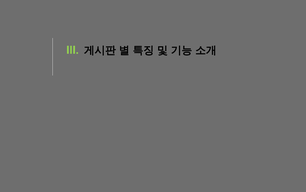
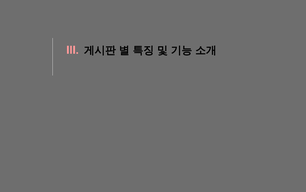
lll colour: light green -> pink (72, 50)
